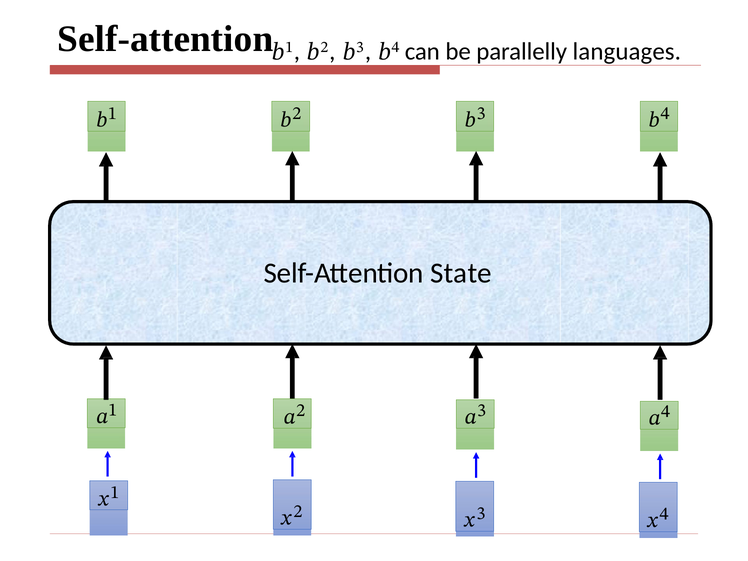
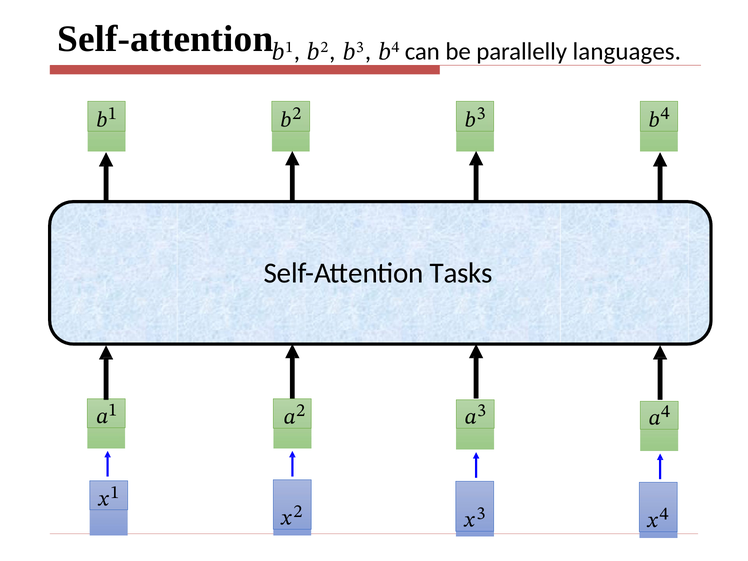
State: State -> Tasks (461, 273)
